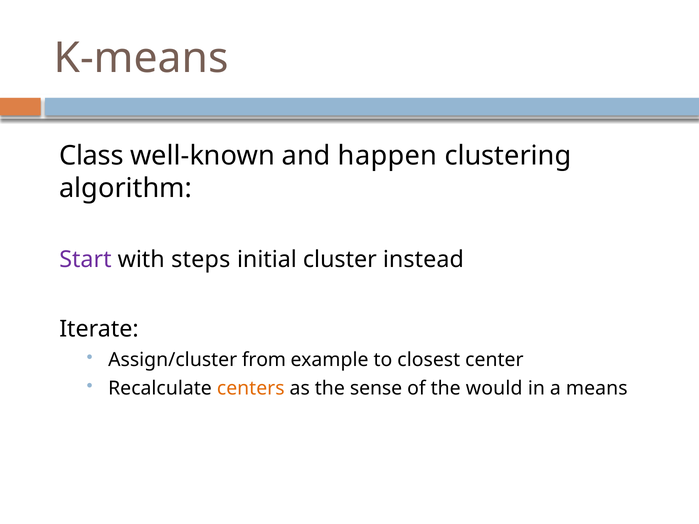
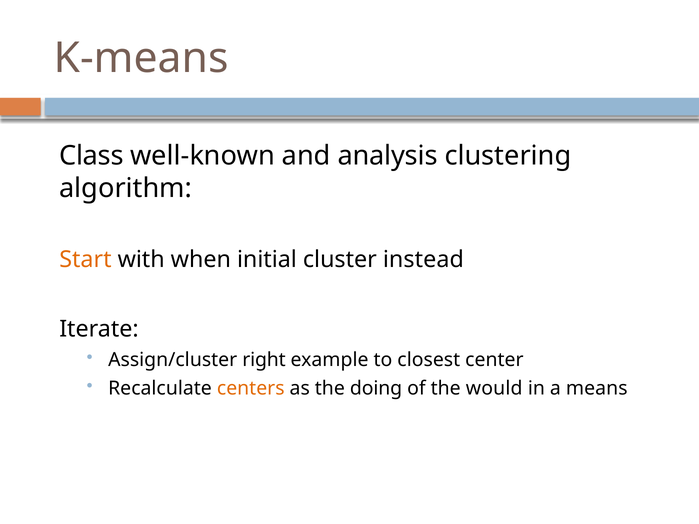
happen: happen -> analysis (388, 156)
Start colour: purple -> orange (85, 260)
steps: steps -> when (201, 260)
from: from -> right (264, 360)
sense: sense -> doing (376, 389)
